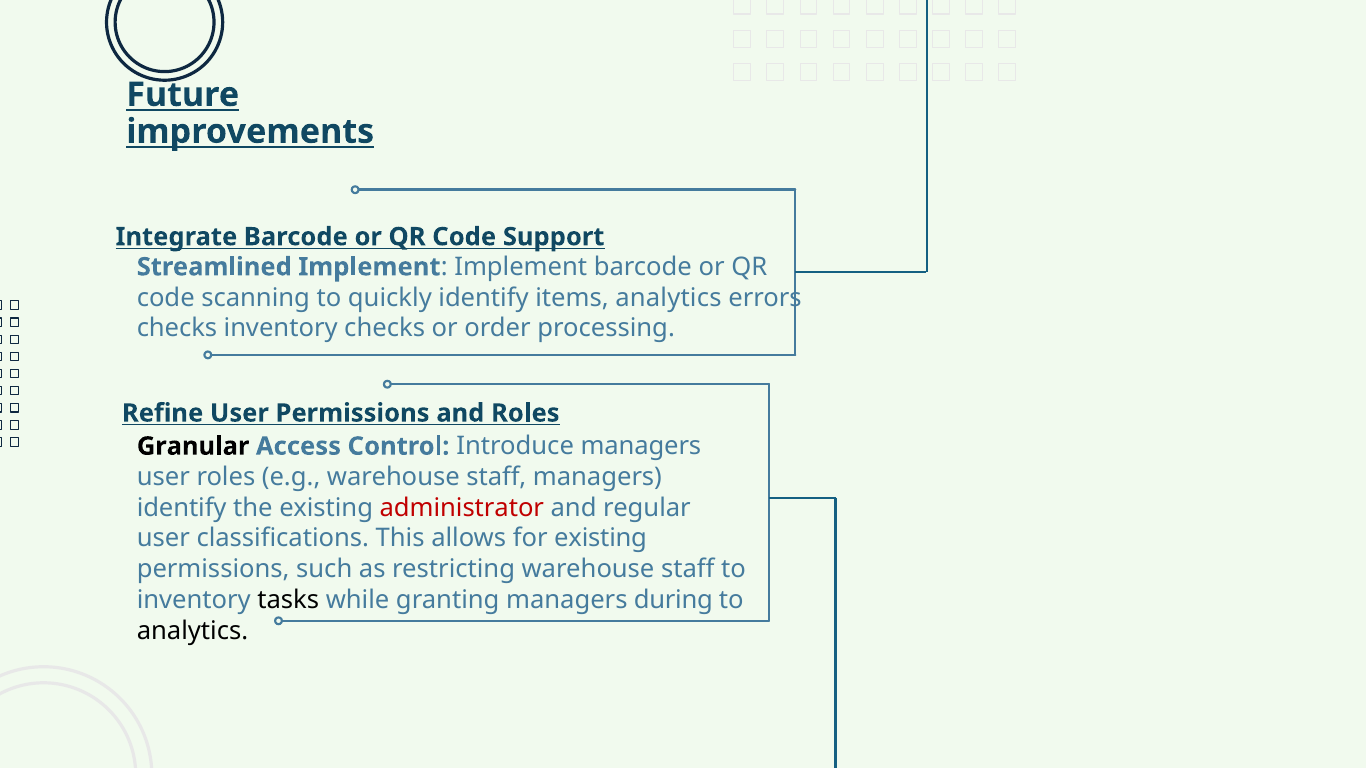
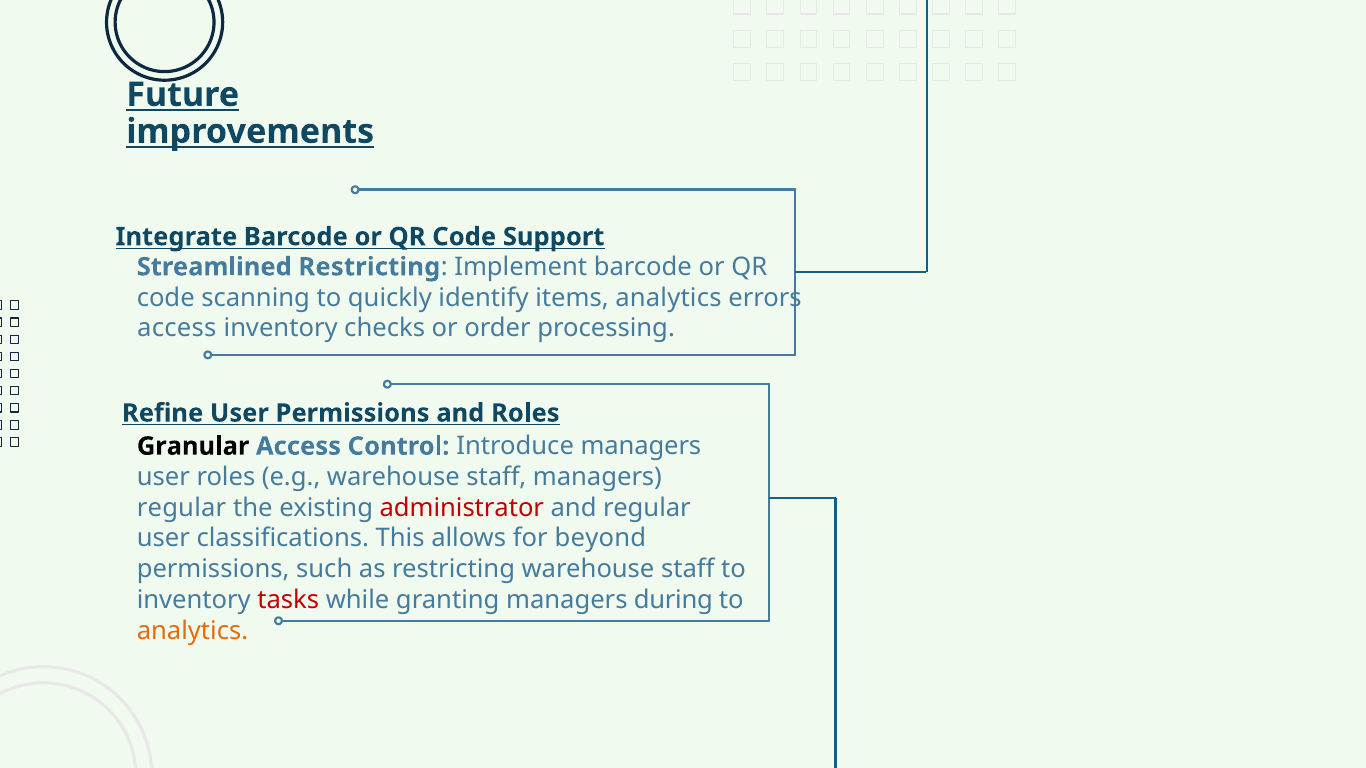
Streamlined Implement: Implement -> Restricting (369, 267)
checks: checks -> access (177, 329)
identify: identify -> regular (182, 508)
for existing: existing -> beyond (600, 539)
tasks colour: black -> red (288, 600)
analytics colour: black -> orange (192, 631)
